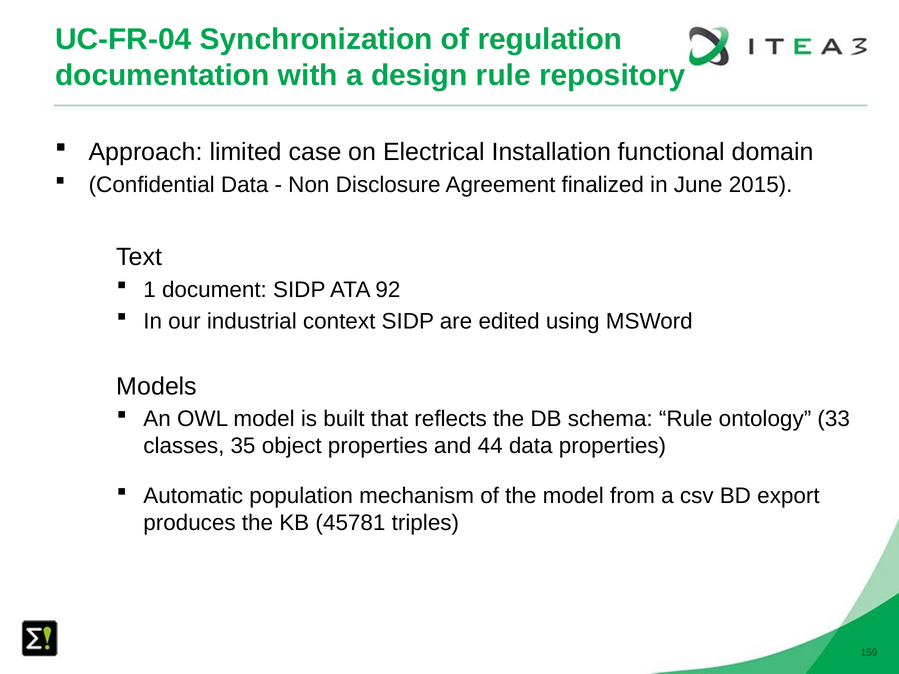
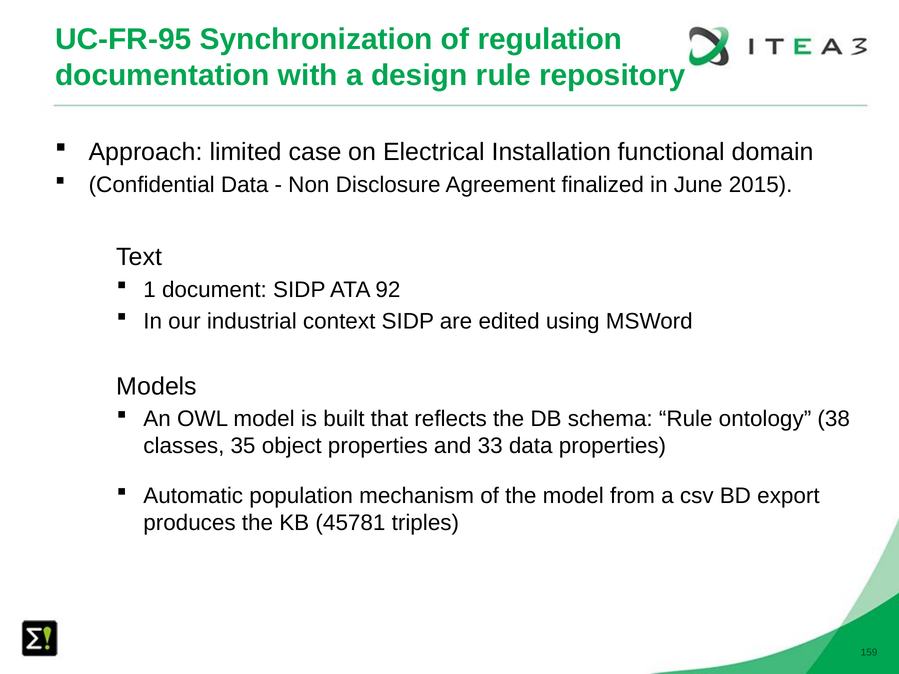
UC-FR-04: UC-FR-04 -> UC-FR-95 (123, 39)
33: 33 -> 38 (834, 419)
44: 44 -> 33 (490, 446)
